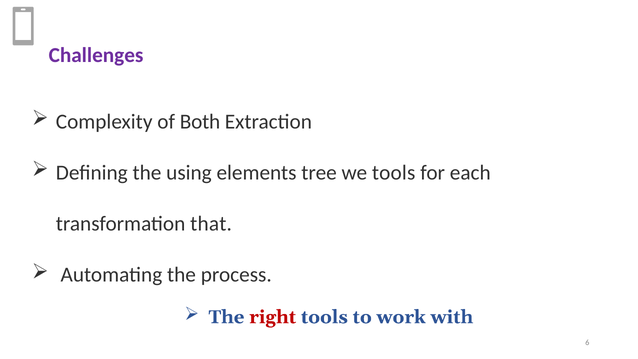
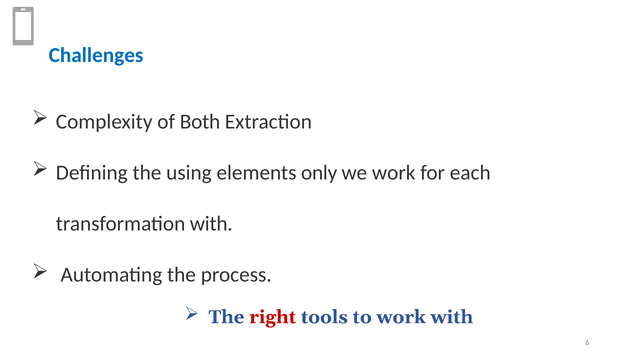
Challenges colour: purple -> blue (96, 55)
tree: tree -> only (319, 173)
we tools: tools -> work (394, 173)
transformation that: that -> with (211, 224)
